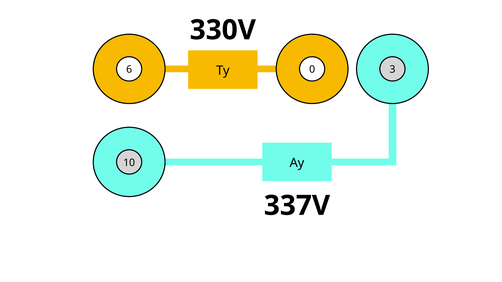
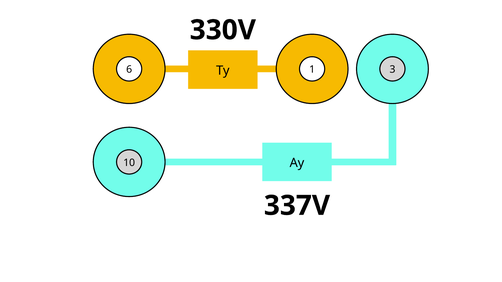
0: 0 -> 1 (312, 70)
